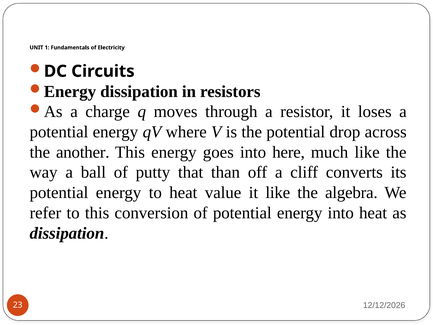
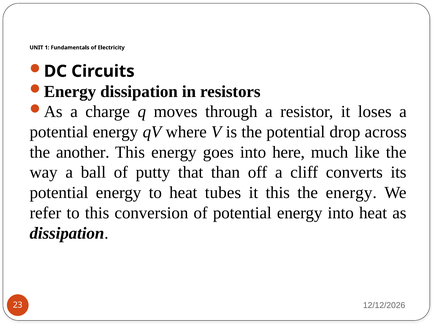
value: value -> tubes (223, 192)
it like: like -> this (278, 192)
the algebra: algebra -> energy (351, 192)
